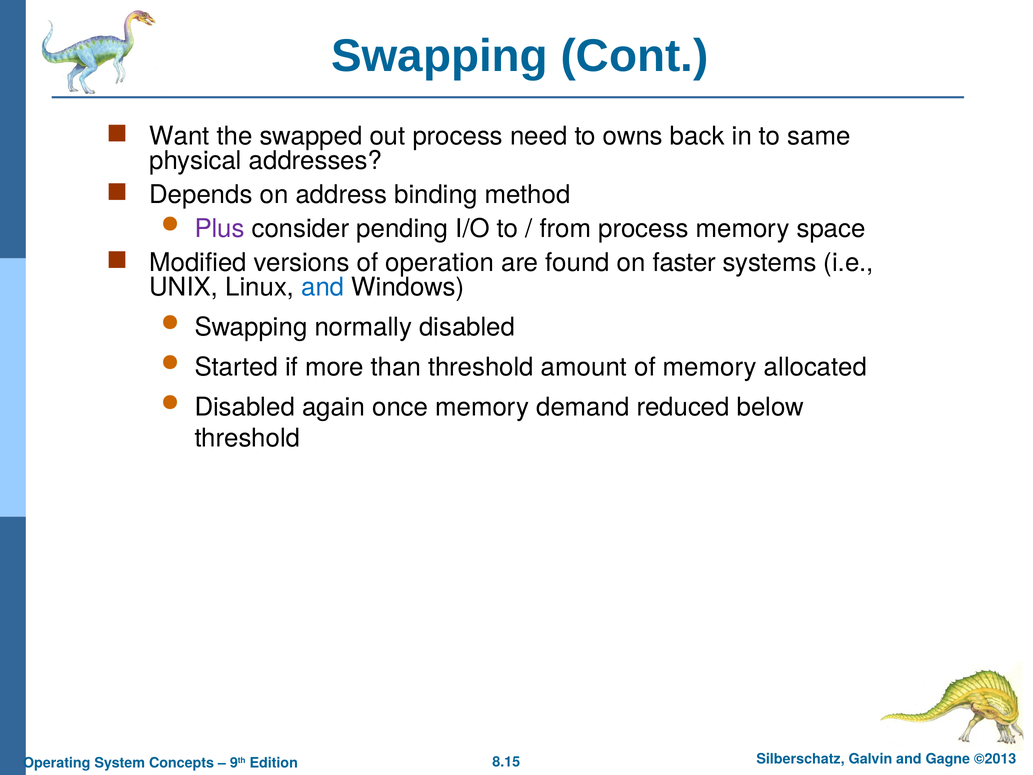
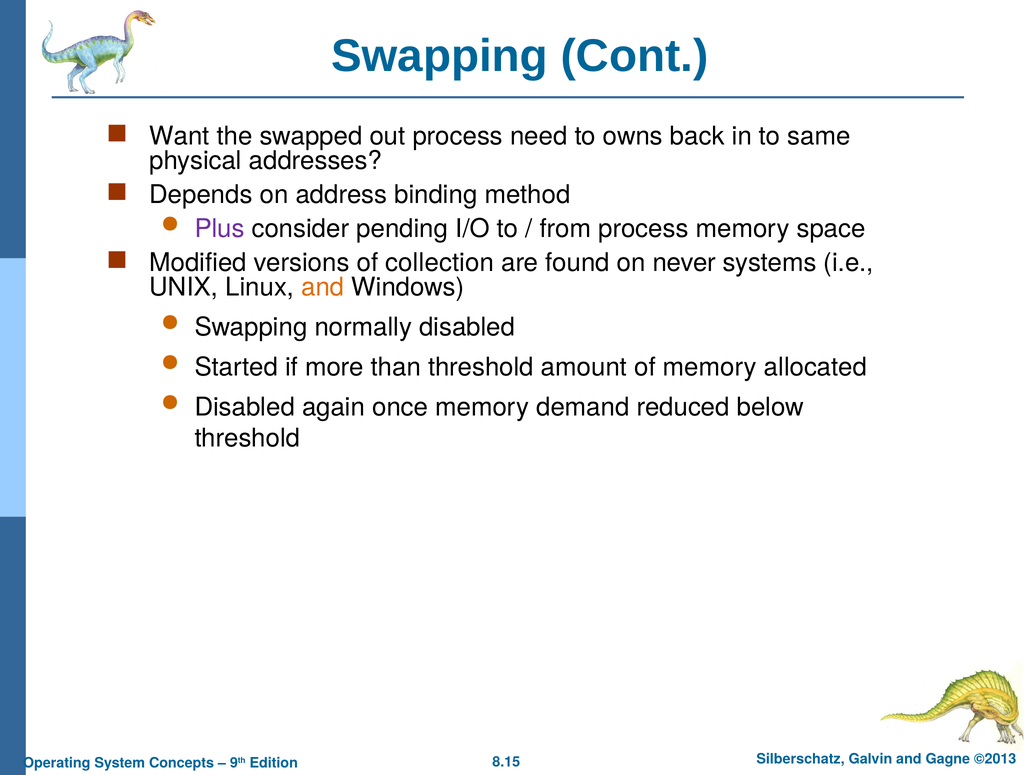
operation: operation -> collection (440, 262)
faster: faster -> never (684, 262)
and colour: blue -> orange (323, 287)
